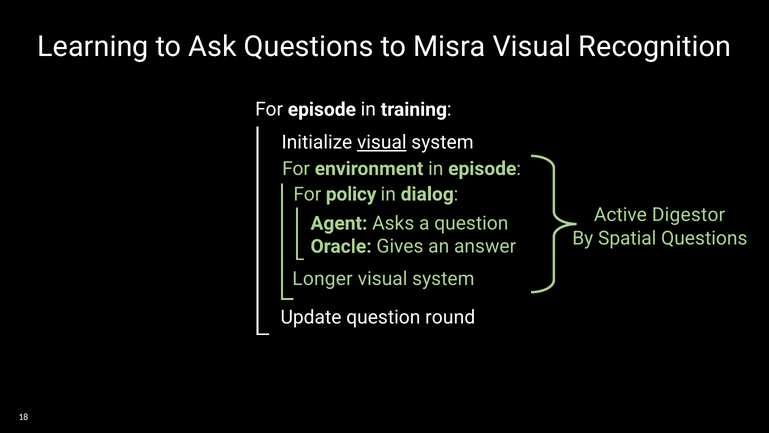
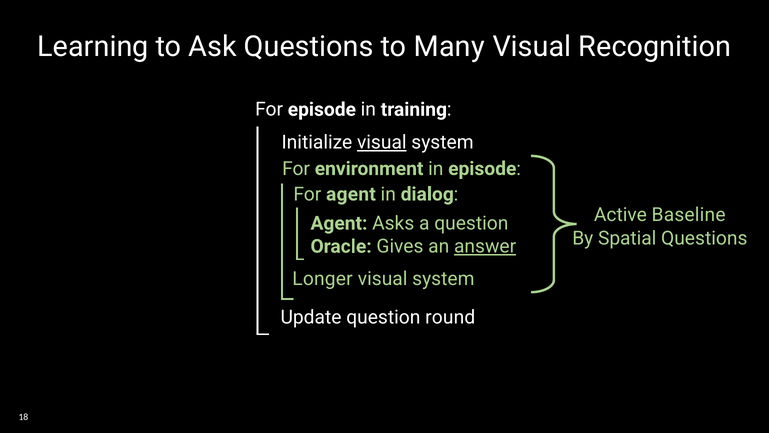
Misra: Misra -> Many (449, 47)
For policy: policy -> agent (351, 194)
Digestor: Digestor -> Baseline (689, 215)
answer underline: none -> present (485, 246)
